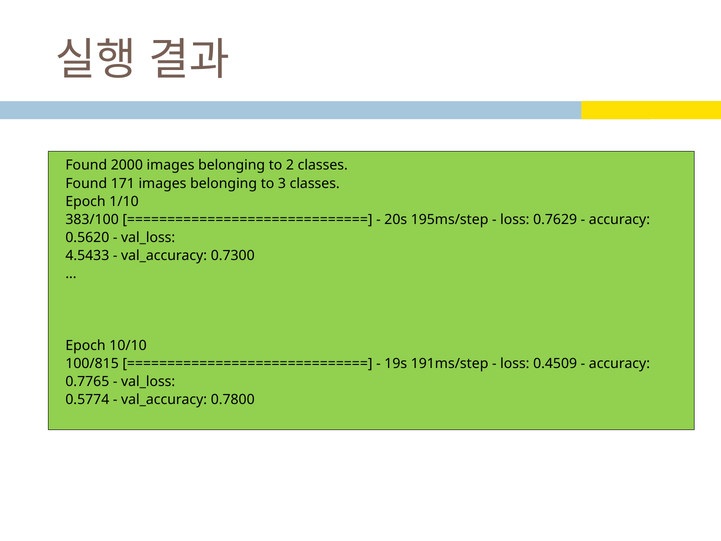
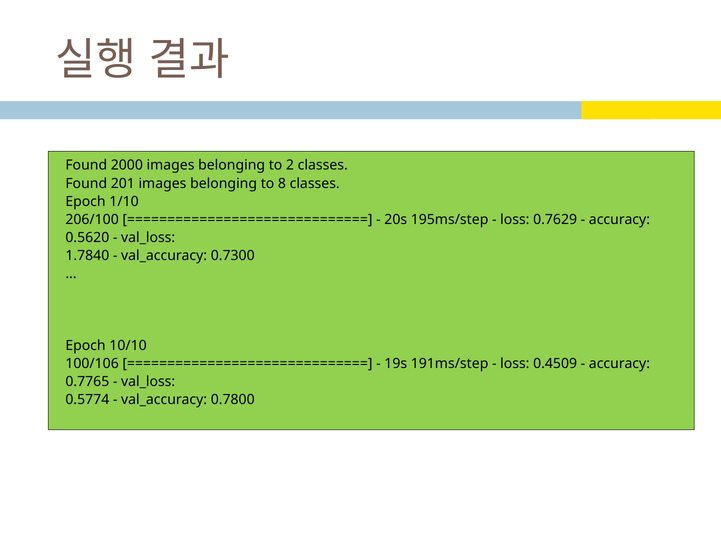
171: 171 -> 201 (123, 183)
3: 3 -> 8 (282, 183)
383/100: 383/100 -> 206/100 (92, 219)
4.5433: 4.5433 -> 1.7840 (87, 255)
100/815: 100/815 -> 100/106 (92, 364)
